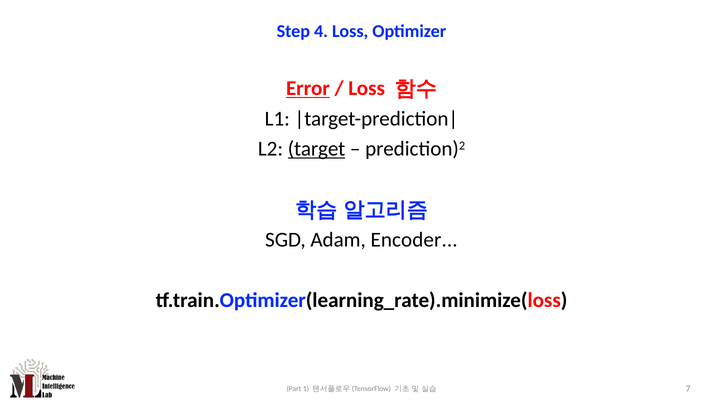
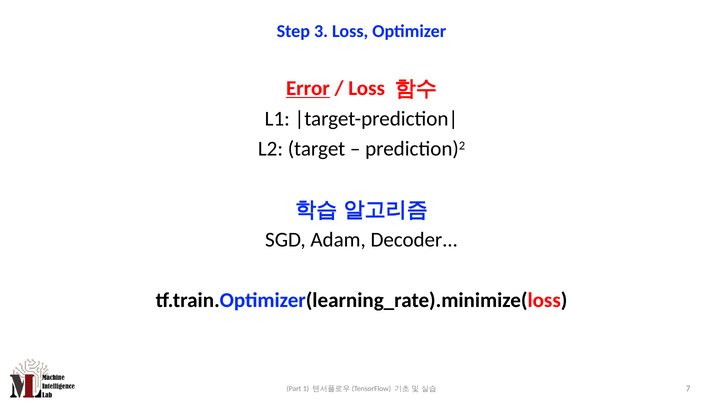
4: 4 -> 3 (321, 31)
target underline: present -> none (317, 149)
Encoder: Encoder -> Decoder (414, 240)
